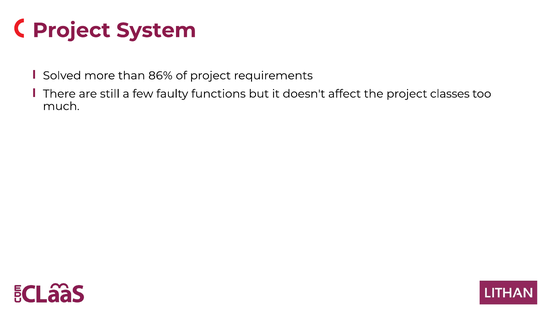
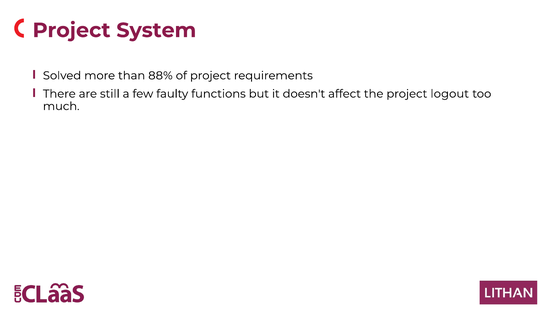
86%: 86% -> 88% (160, 76)
classes: classes -> logout (450, 94)
